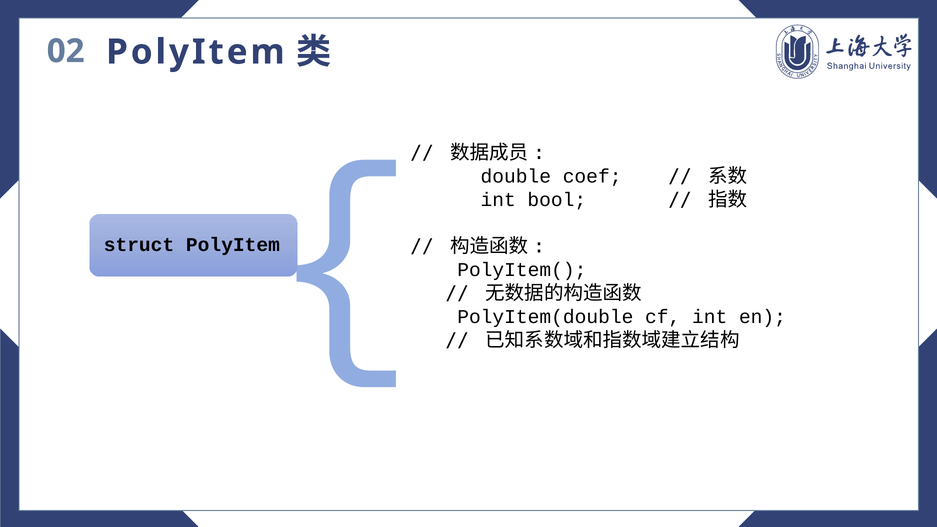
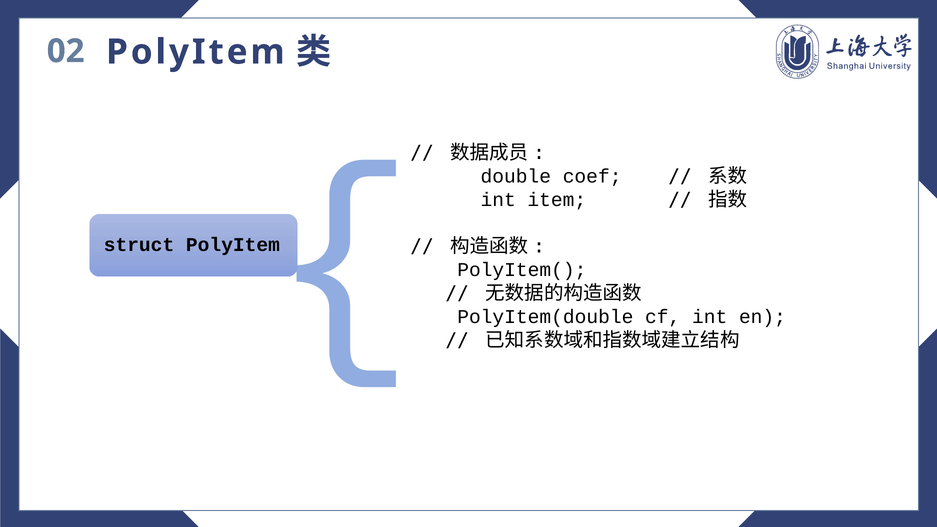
bool: bool -> item (557, 200)
